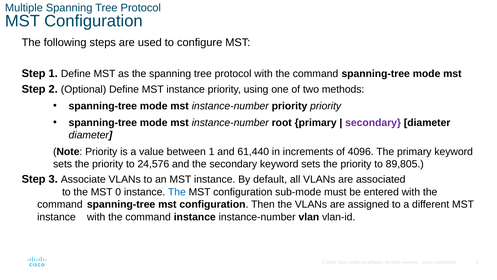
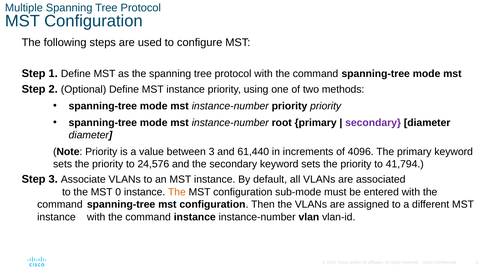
between 1: 1 -> 3 (212, 151)
89,805: 89,805 -> 41,794 (405, 164)
The colour: blue -> orange (177, 192)
